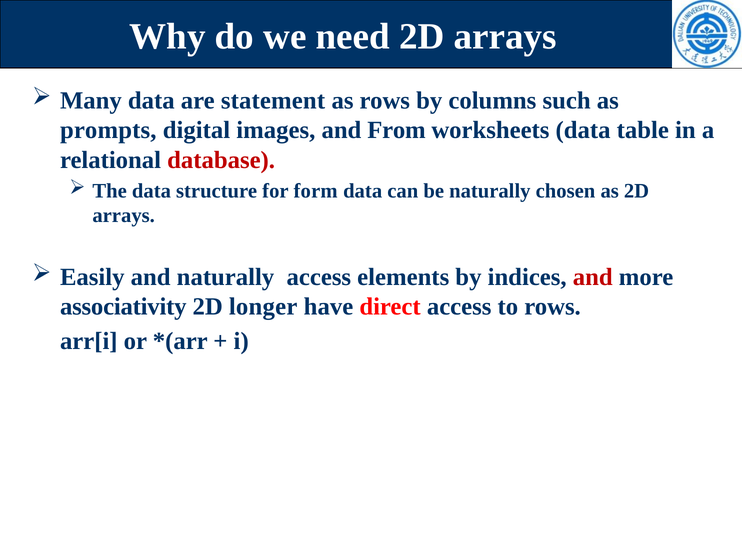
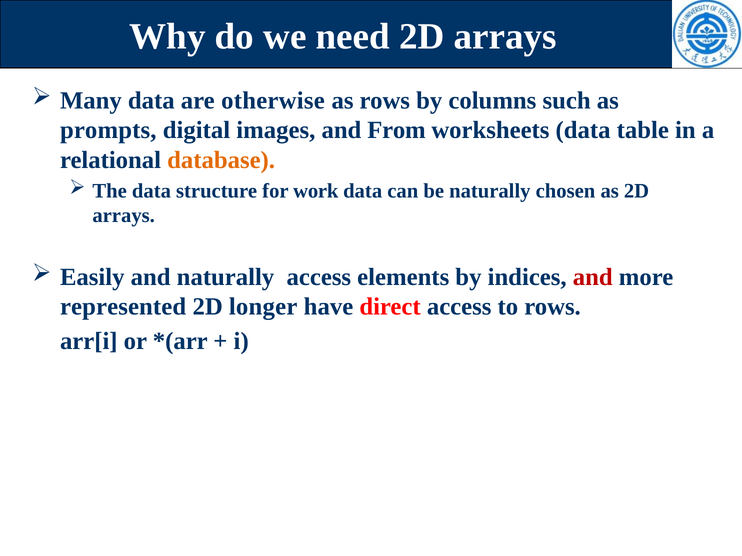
statement: statement -> otherwise (273, 101)
database colour: red -> orange (221, 160)
form: form -> work (316, 191)
associativity: associativity -> represented (123, 307)
